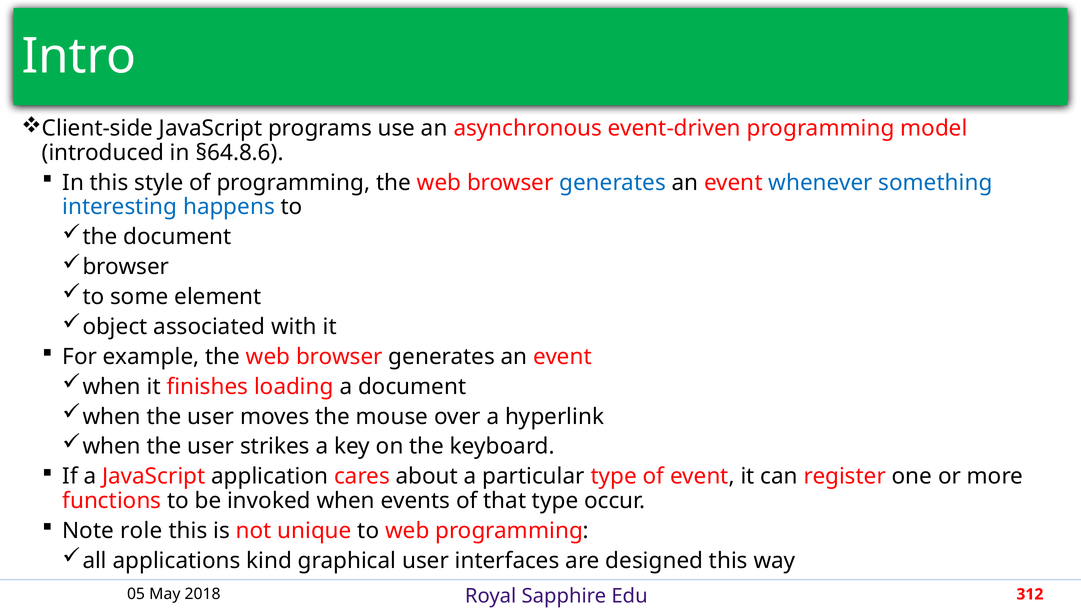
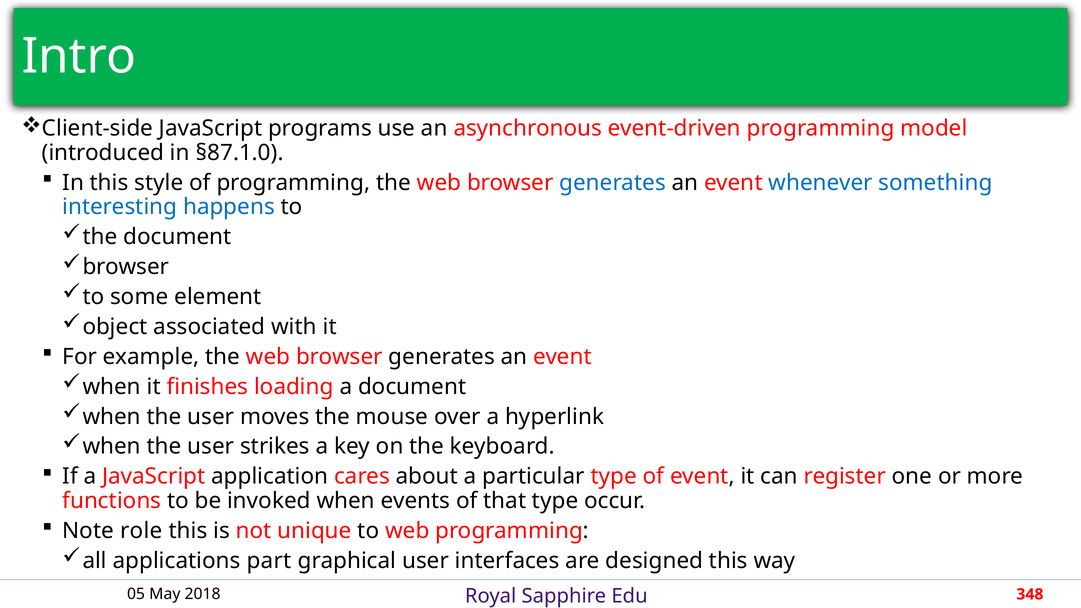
§64.8.6: §64.8.6 -> §87.1.0 (240, 153)
kind: kind -> part (269, 561)
312: 312 -> 348 (1030, 594)
